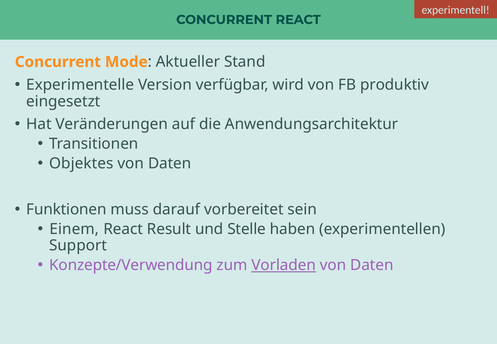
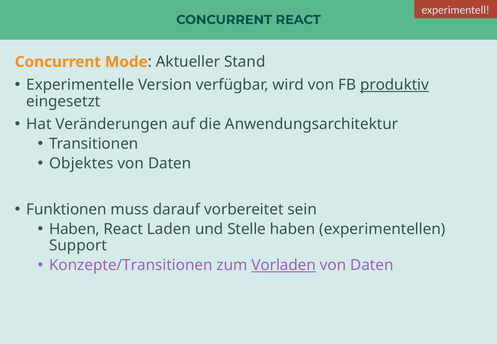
produktiv underline: none -> present (394, 85)
Einem: Einem -> Haben (74, 229)
Result: Result -> Laden (169, 229)
Konzepte/Verwendung: Konzepte/Verwendung -> Konzepte/Transitionen (131, 265)
